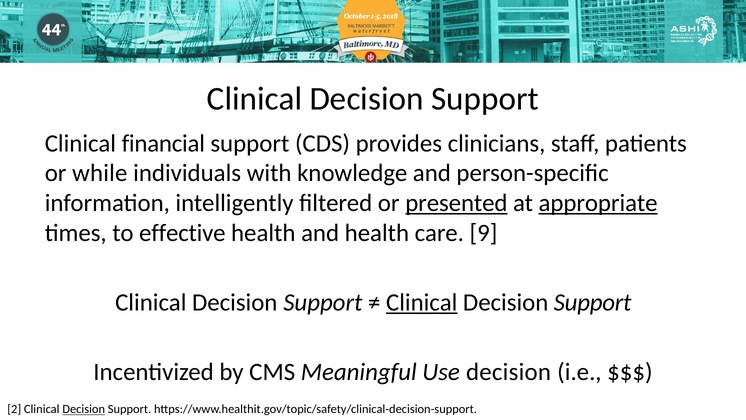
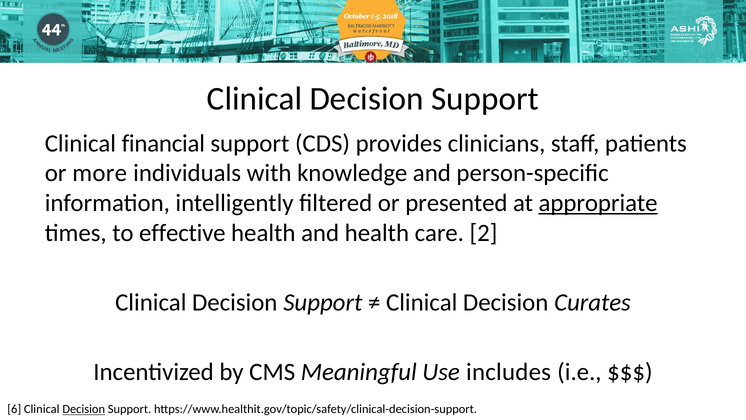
while: while -> more (100, 173)
presented underline: present -> none (456, 203)
9: 9 -> 2 (483, 233)
Clinical underline: present -> none (422, 302)
Support: Support -> Curates (592, 302)
Use decision: decision -> includes (509, 372)
2: 2 -> 6 (14, 409)
